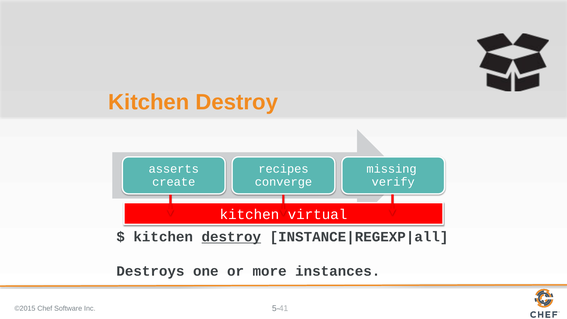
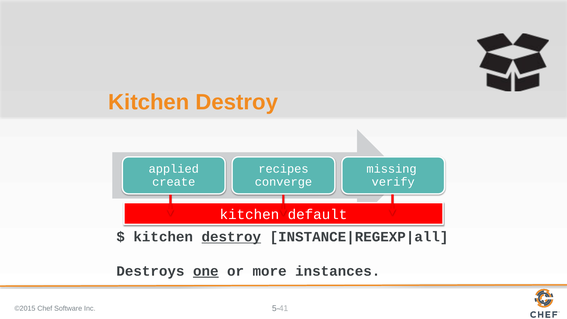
asserts: asserts -> applied (174, 169)
virtual: virtual -> default (317, 214)
one underline: none -> present (206, 271)
